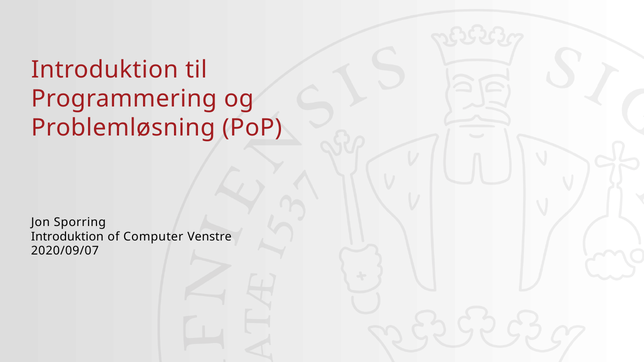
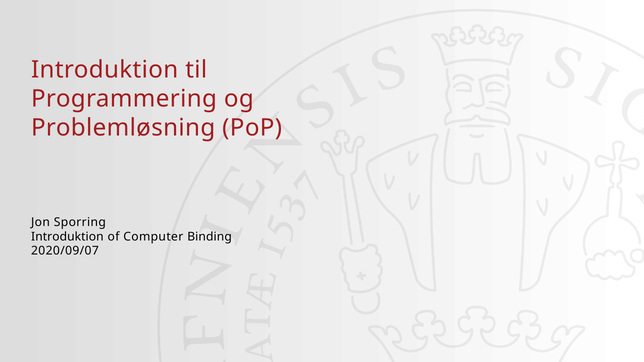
Venstre: Venstre -> Binding (210, 237)
